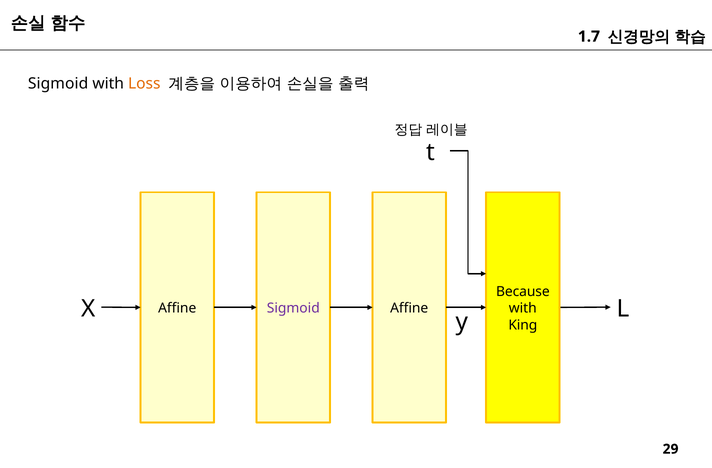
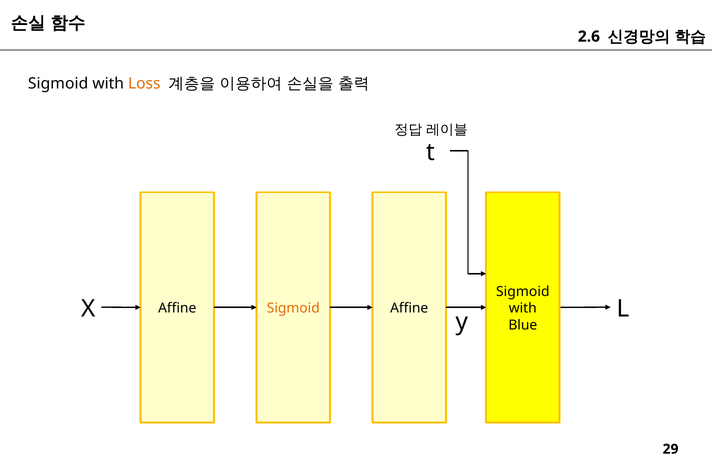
1.7: 1.7 -> 2.6 (589, 36)
Because: Because -> Sigmoid (523, 291)
Sigmoid colour: purple -> orange (293, 308)
King: King -> Blue (523, 325)
